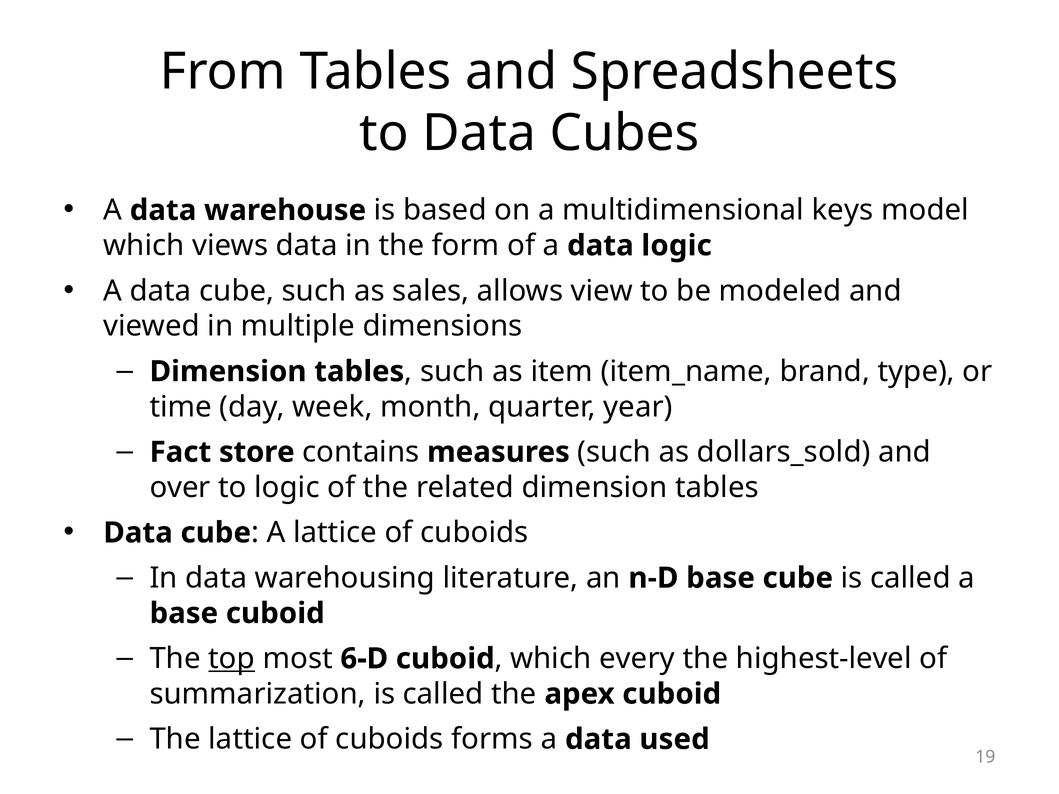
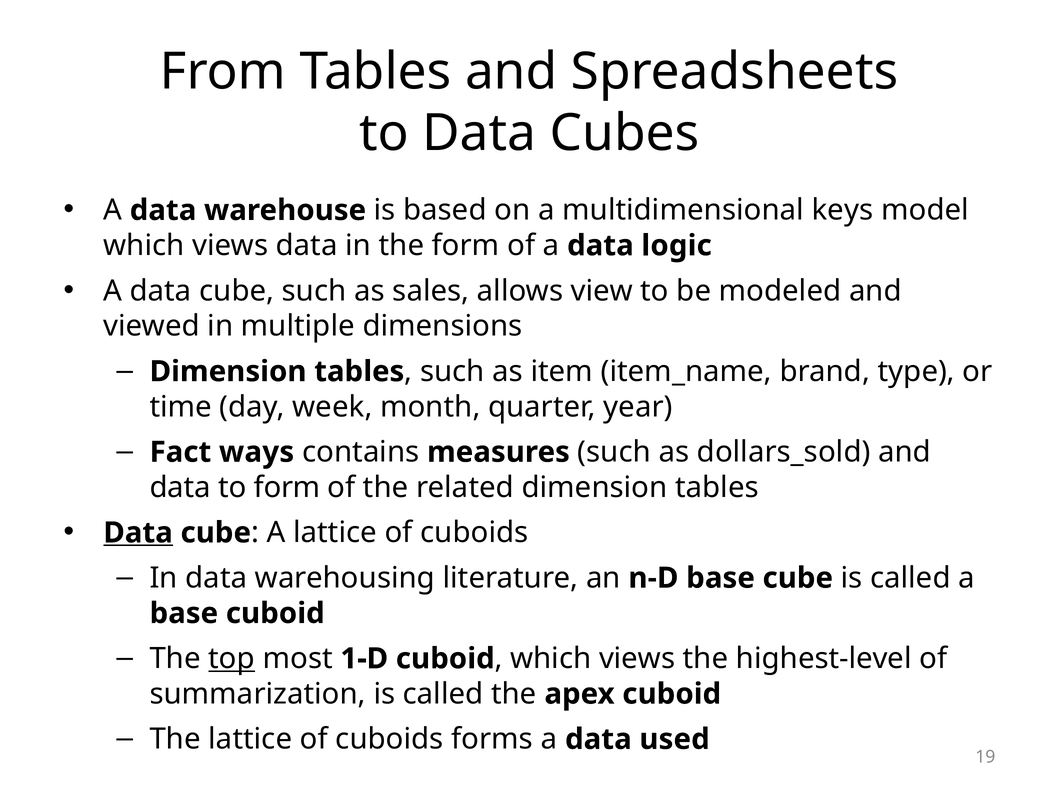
store: store -> ways (257, 452)
over: over -> data (180, 488)
to logic: logic -> form (287, 488)
Data underline: none -> present (138, 533)
6-D: 6-D -> 1-D (364, 659)
every: every -> views (637, 659)
